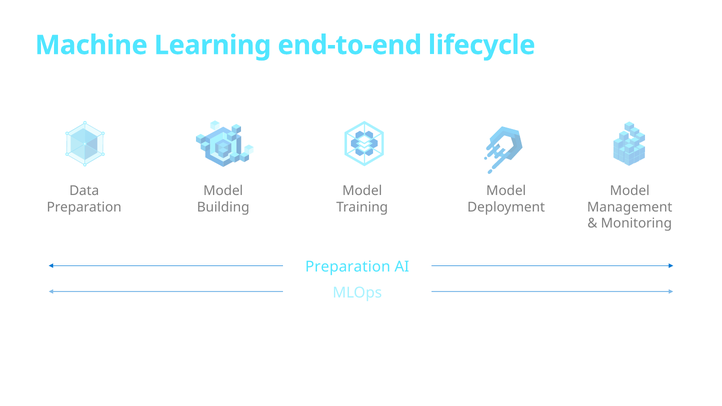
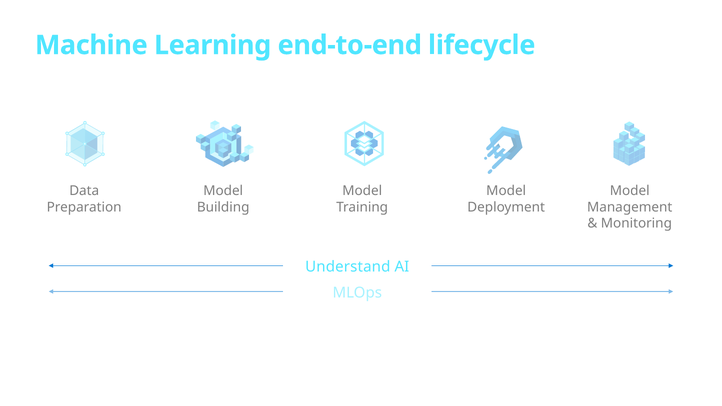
Preparation: Preparation -> Understand (348, 267)
